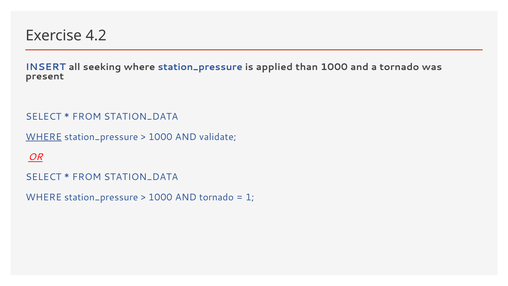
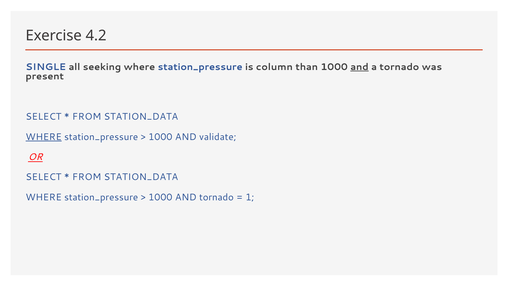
INSERT: INSERT -> SINGLE (46, 67)
applied: applied -> column (274, 67)
and underline: none -> present (359, 67)
